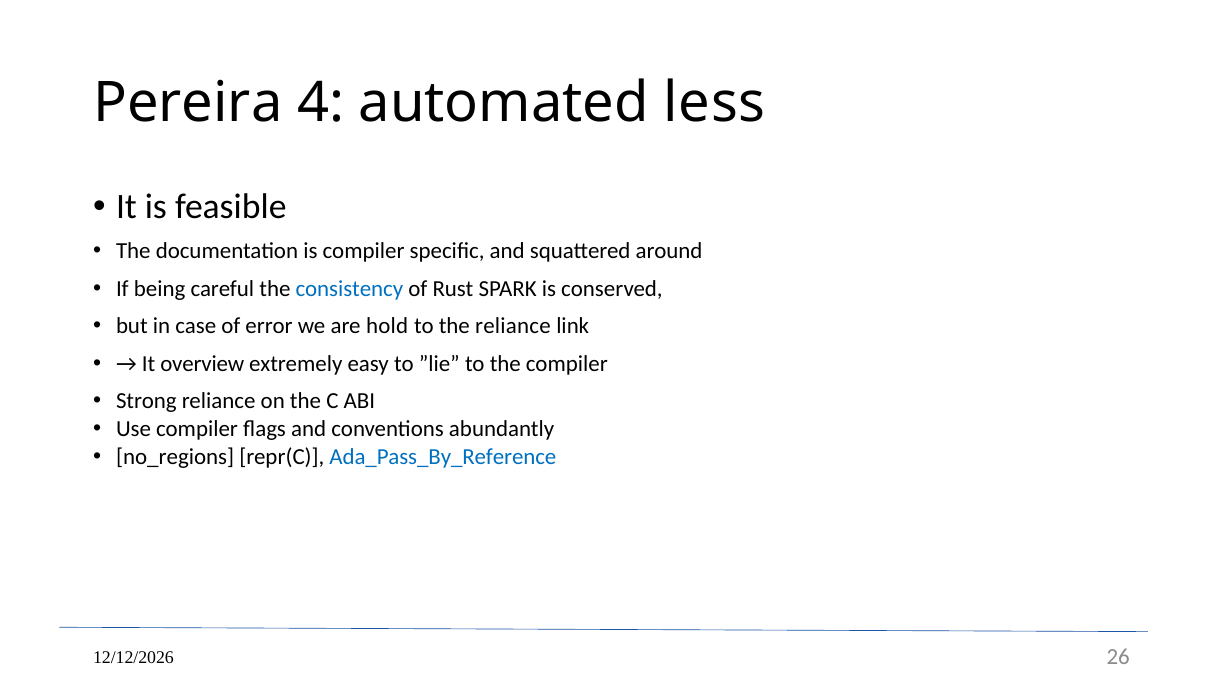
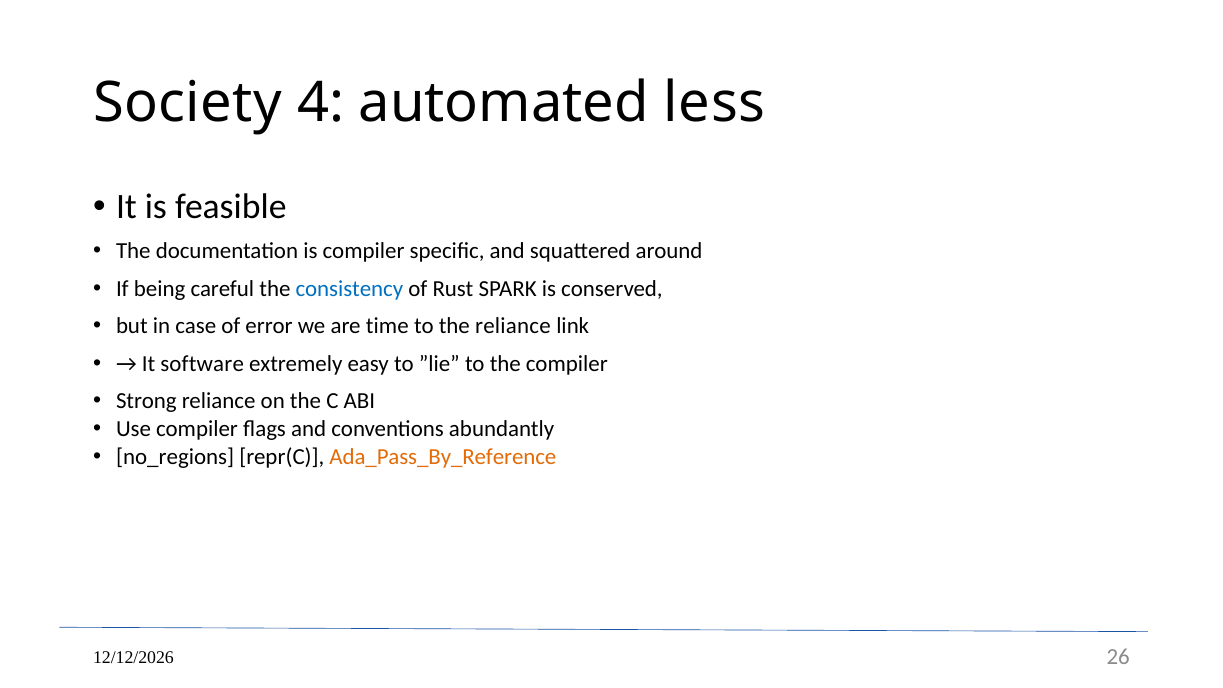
Pereira: Pereira -> Society (188, 103)
hold: hold -> time (387, 326)
overview: overview -> software (202, 364)
Ada_Pass_By_Reference colour: blue -> orange (443, 457)
